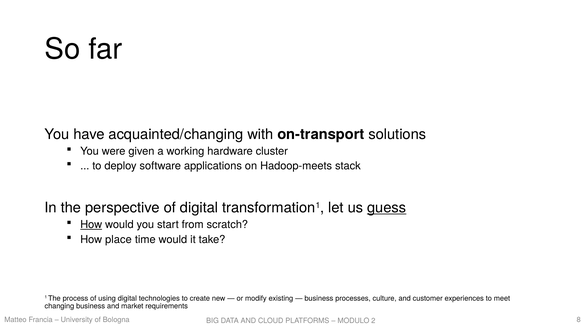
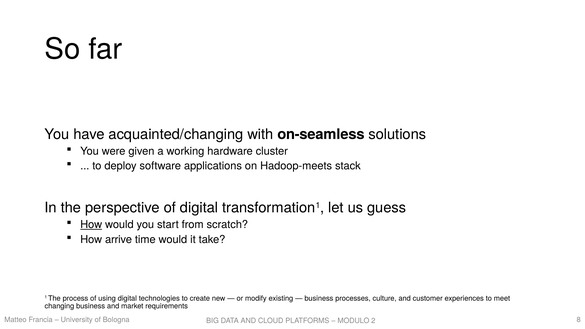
on-transport: on-transport -> on-seamless (321, 134)
guess underline: present -> none (387, 208)
place: place -> arrive (119, 240)
